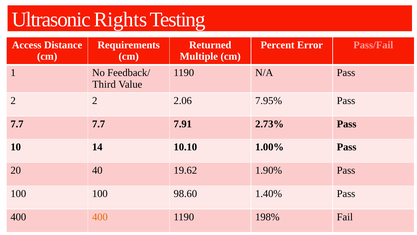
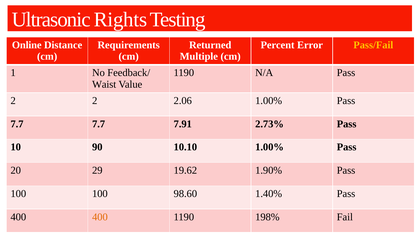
Access: Access -> Online (27, 45)
Pass/Fail colour: pink -> yellow (373, 45)
Third: Third -> Waist (104, 84)
2.06 7.95%: 7.95% -> 1.00% (269, 100)
14: 14 -> 90 (97, 147)
40: 40 -> 29 (97, 170)
